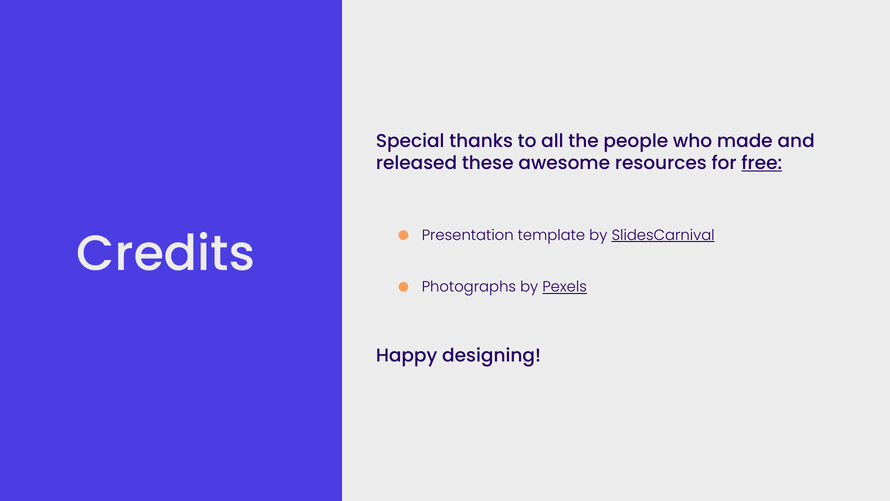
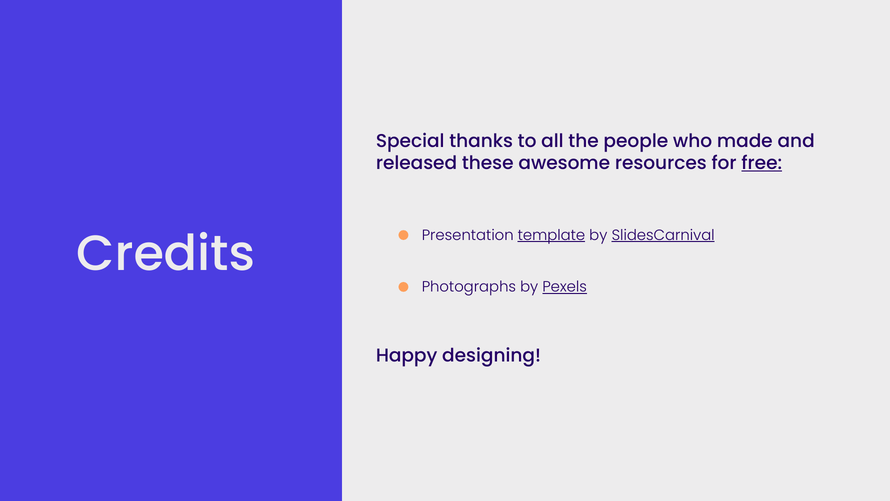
template underline: none -> present (551, 235)
